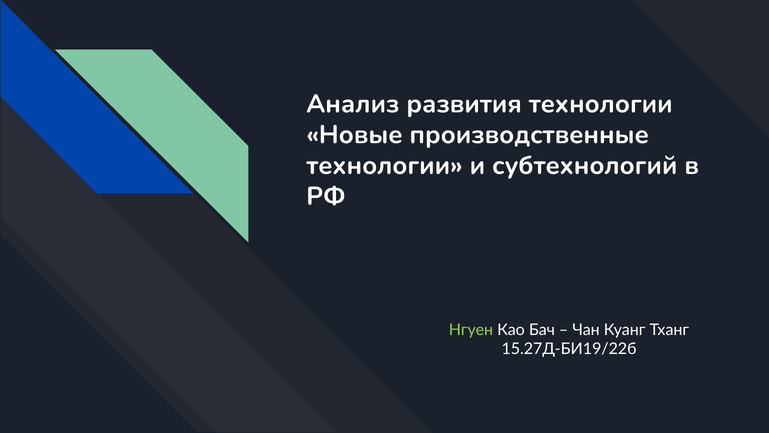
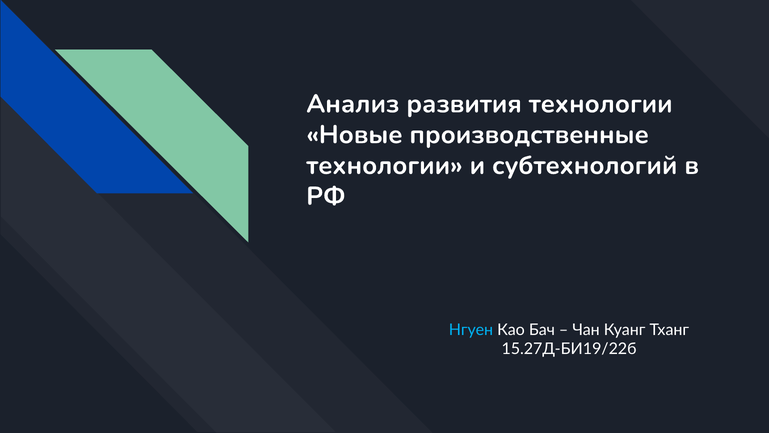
Нгуен colour: light green -> light blue (471, 330)
